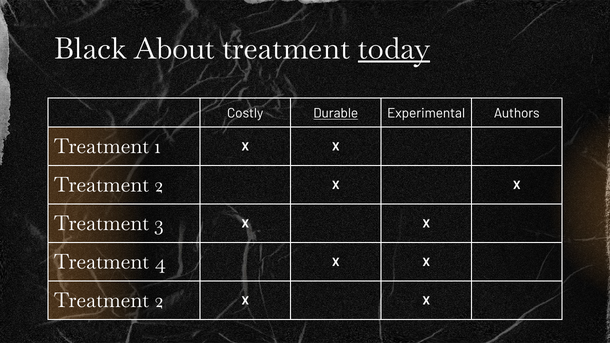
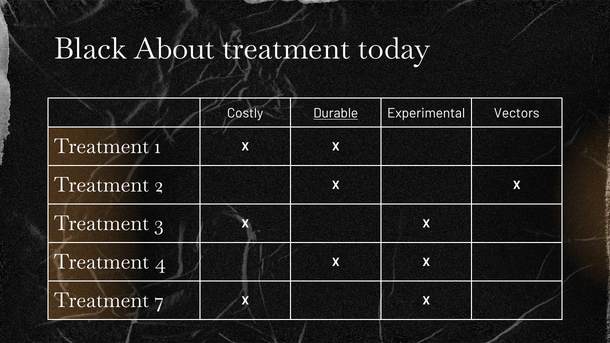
today underline: present -> none (394, 49)
Authors: Authors -> Vectors (517, 113)
2: 2 -> 7 (159, 301)
